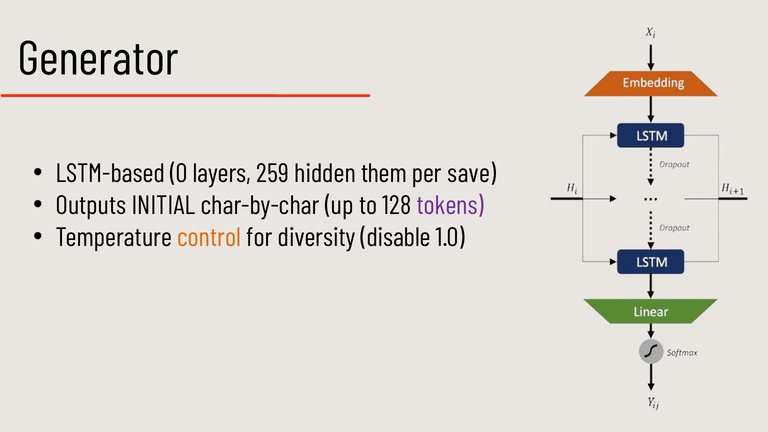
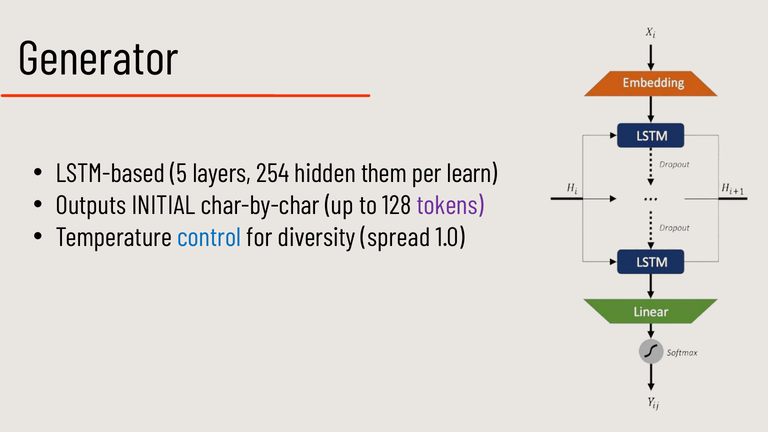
0: 0 -> 5 (179, 173)
259: 259 -> 254 (273, 173)
save: save -> learn (472, 173)
control colour: orange -> blue (209, 237)
disable: disable -> spread (396, 237)
